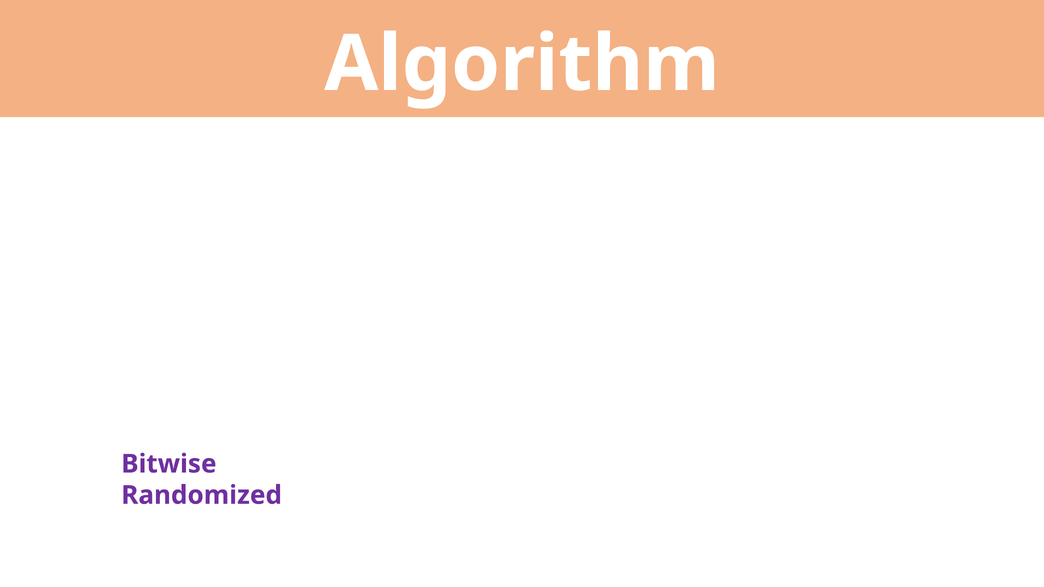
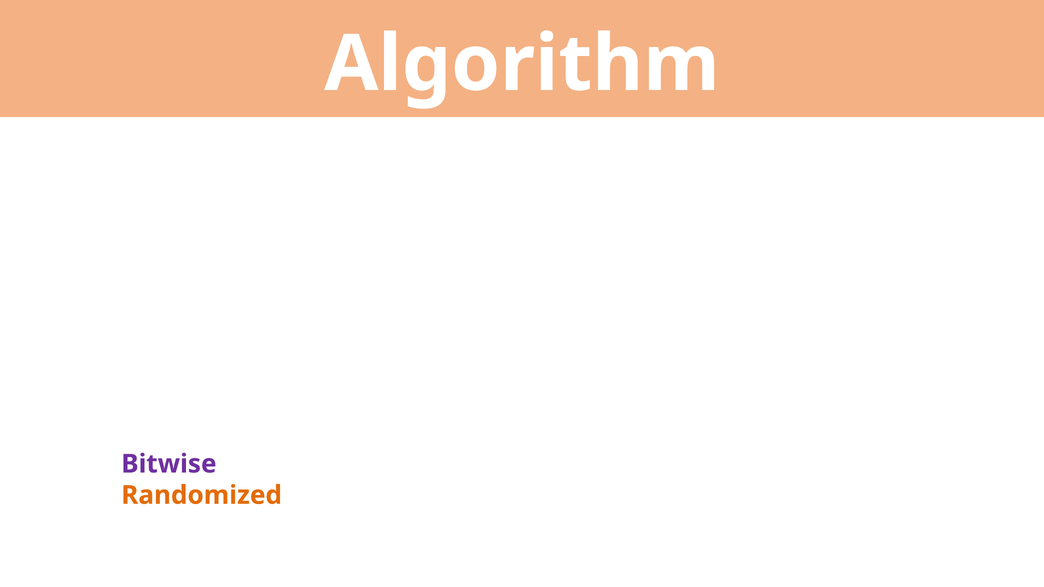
Randomized colour: purple -> orange (202, 495)
